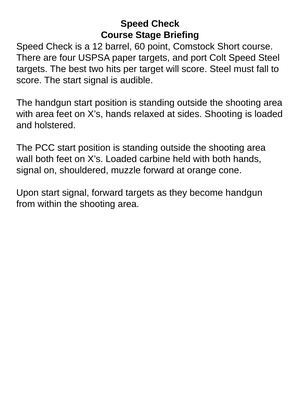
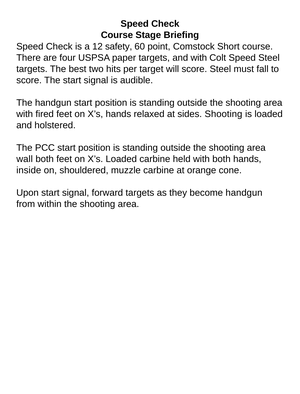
barrel: barrel -> safety (119, 46)
and port: port -> with (199, 58)
with area: area -> fired (45, 114)
signal: signal -> inside (29, 170)
muzzle forward: forward -> carbine (159, 170)
